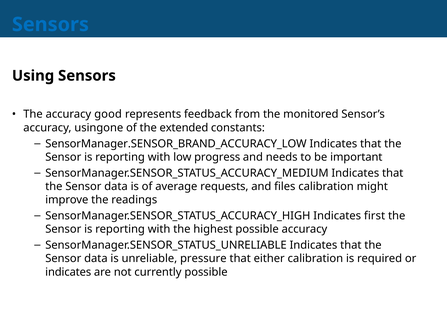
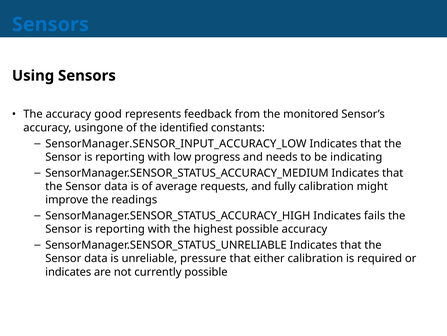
extended: extended -> identified (184, 127)
SensorManager.SENSOR_BRAND_ACCURACY_LOW: SensorManager.SENSOR_BRAND_ACCURACY_LOW -> SensorManager.SENSOR_INPUT_ACCURACY_LOW (176, 143)
important: important -> indicating (356, 157)
files: files -> fully (285, 186)
first: first -> fails (375, 215)
